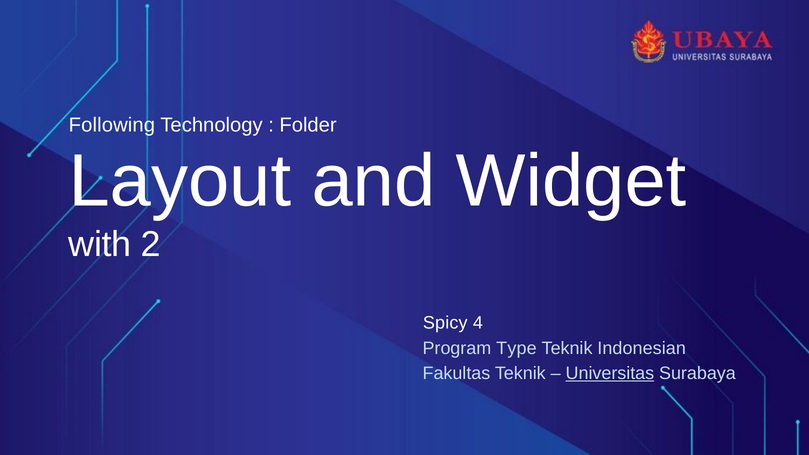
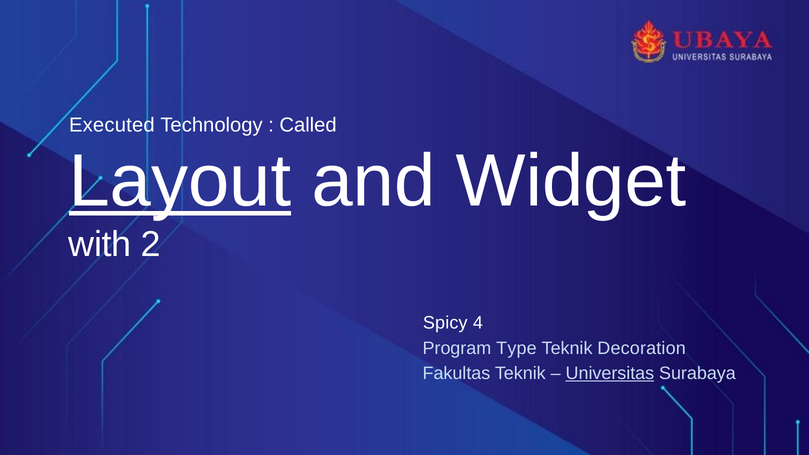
Following: Following -> Executed (112, 125)
Folder: Folder -> Called (308, 125)
Layout underline: none -> present (180, 181)
Indonesian: Indonesian -> Decoration (642, 348)
